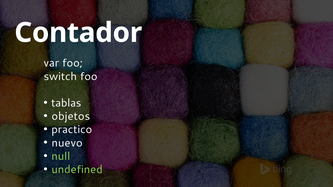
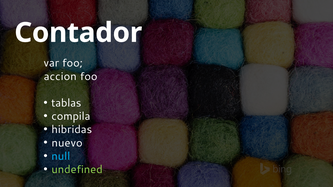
switch: switch -> accion (60, 77)
objetos: objetos -> compila (71, 116)
practico: practico -> hibridas (72, 130)
null colour: light green -> light blue (61, 156)
